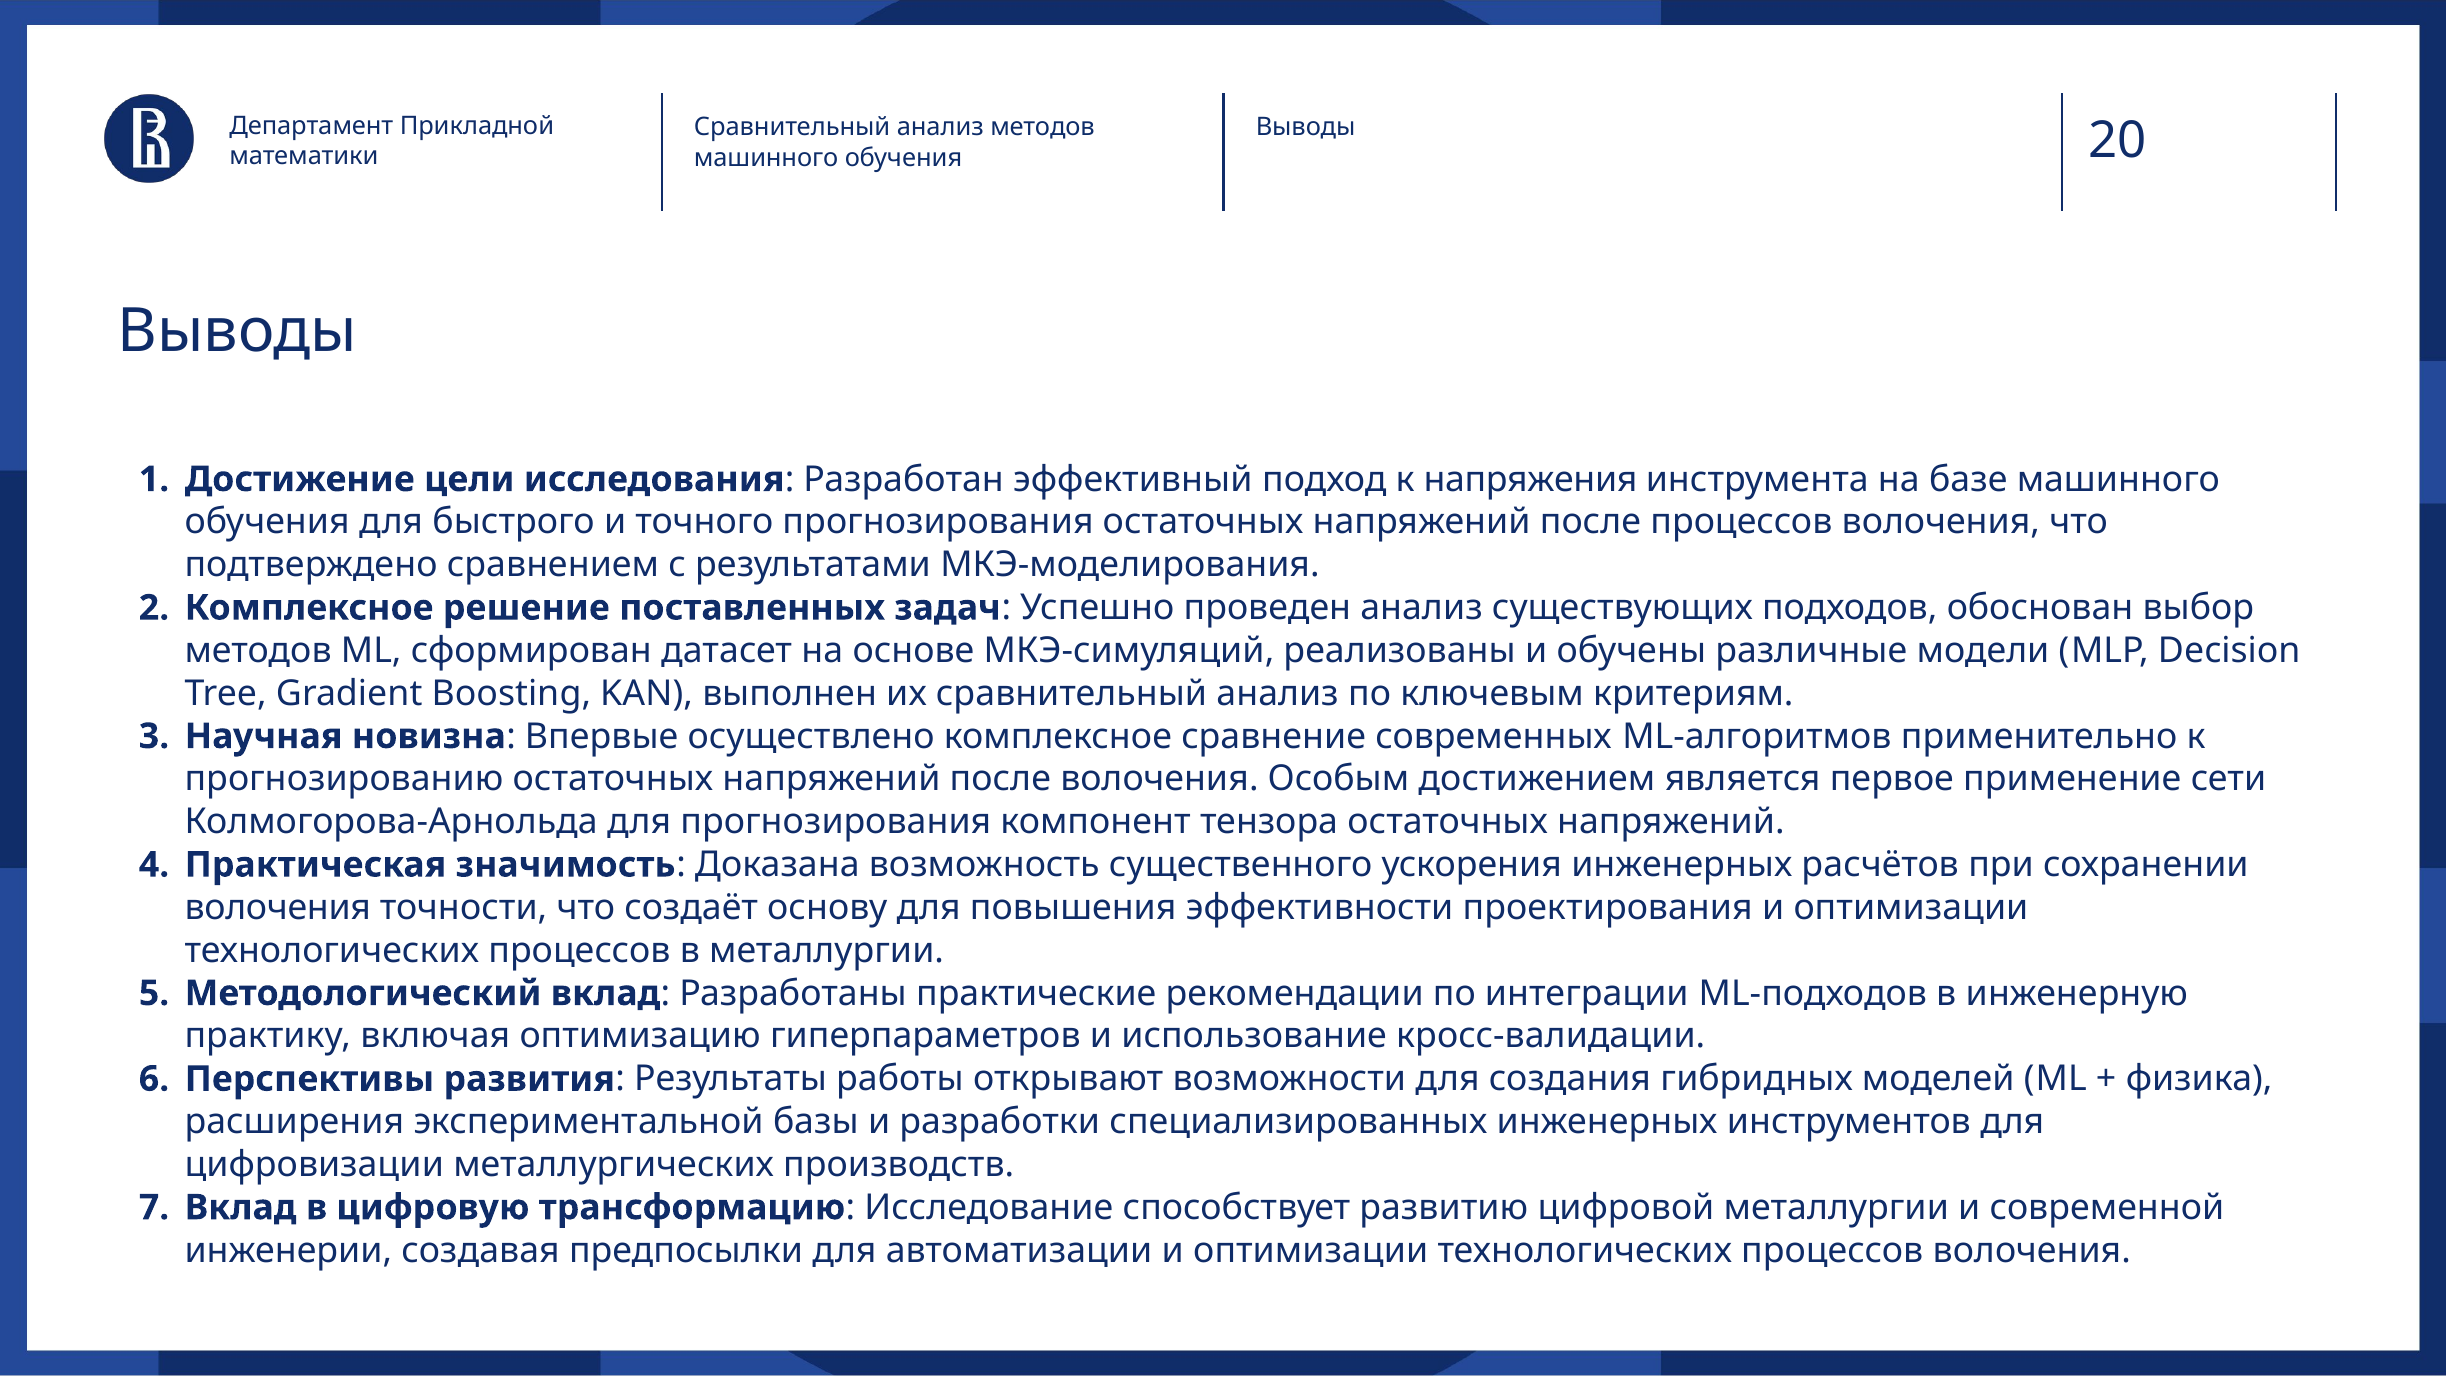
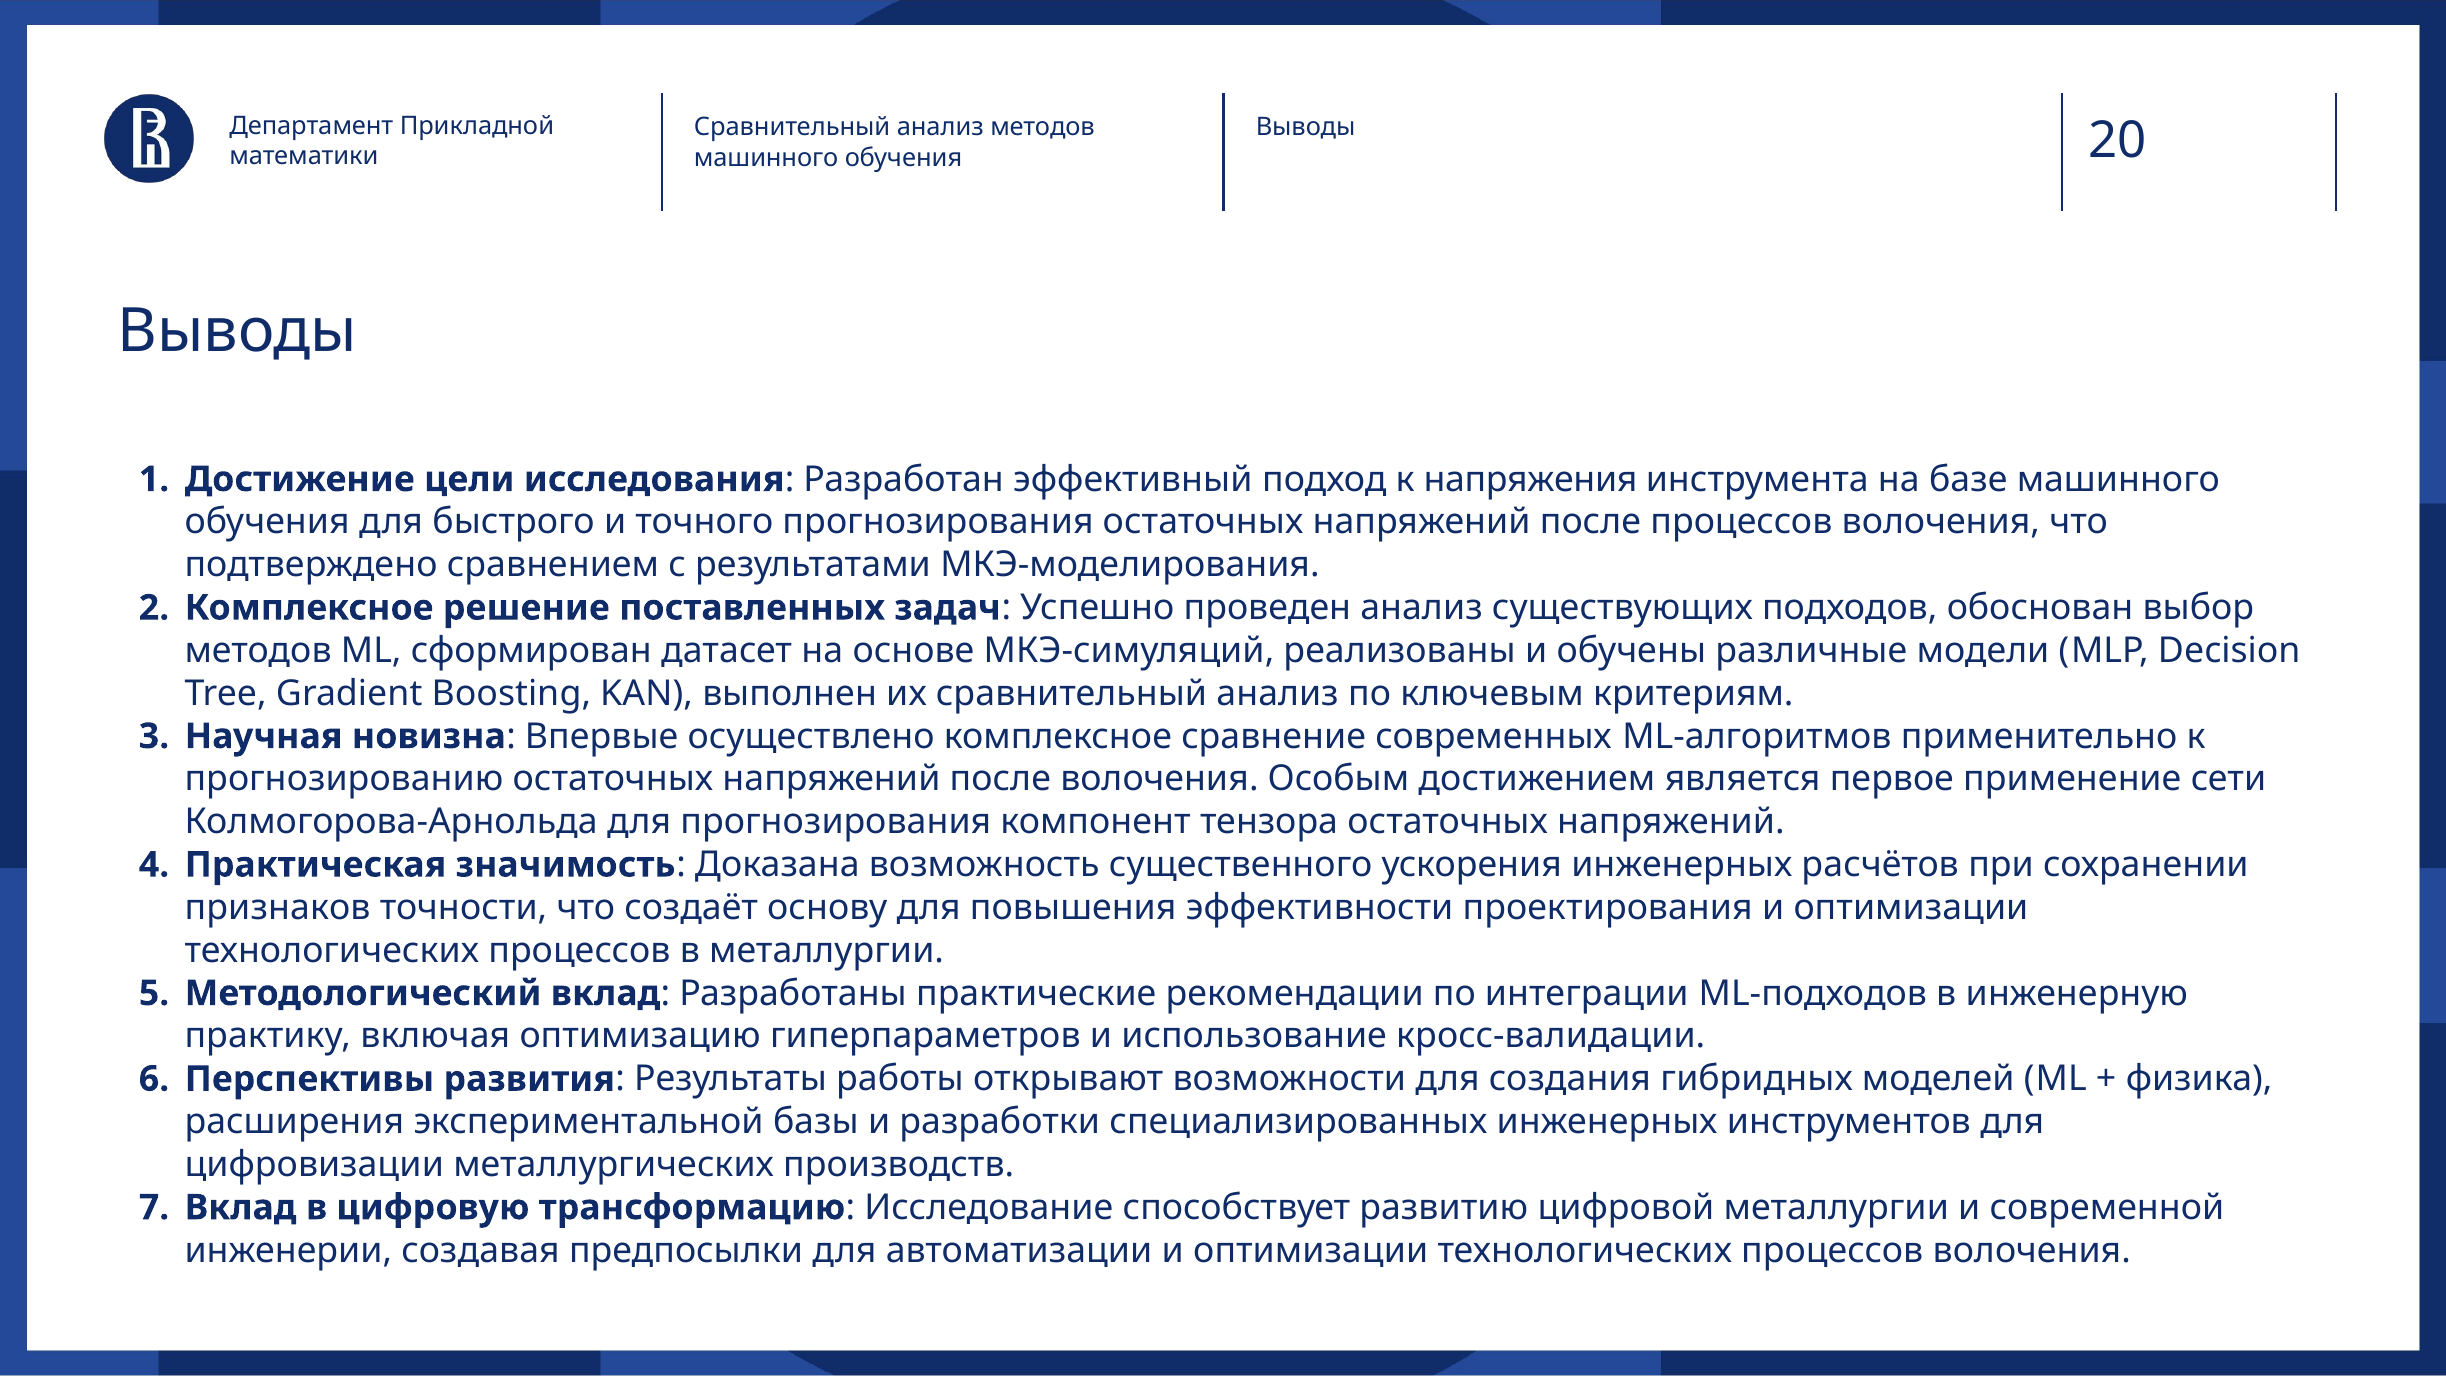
волочения: волочения -> признаков (278, 908)
